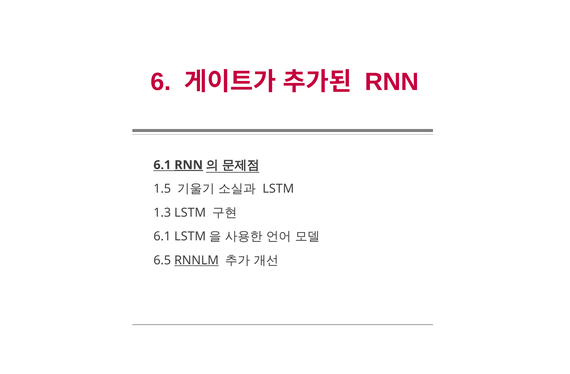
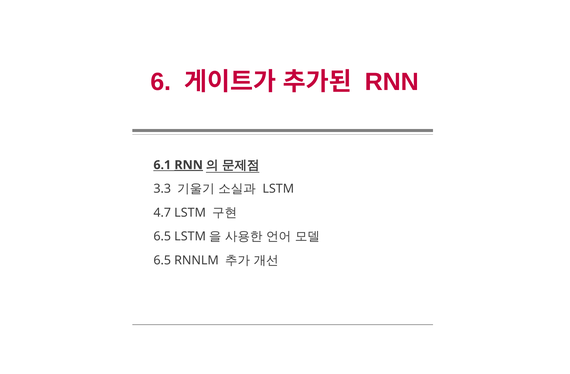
1.5: 1.5 -> 3.3 (162, 189)
1.3: 1.3 -> 4.7 (162, 213)
6.1: 6.1 -> 6.5 (162, 237)
RNNLM underline: present -> none (197, 261)
